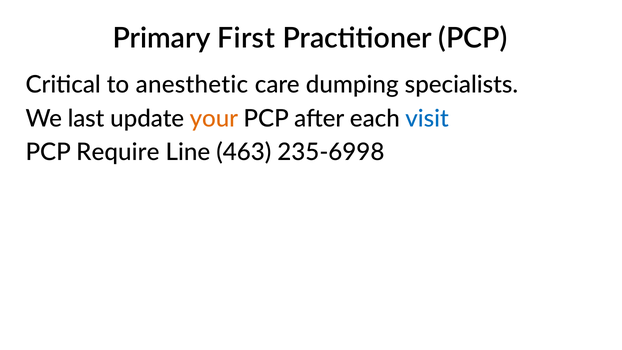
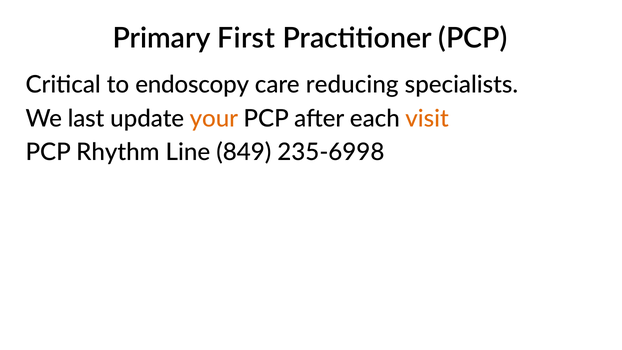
anesthetic: anesthetic -> endoscopy (192, 85)
dumping: dumping -> reducing (352, 85)
visit colour: blue -> orange (427, 119)
Require: Require -> Rhythm (118, 152)
463: 463 -> 849 (244, 152)
